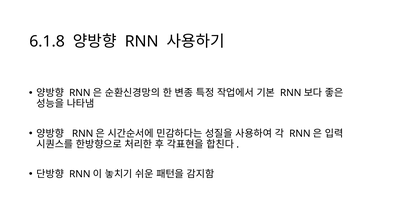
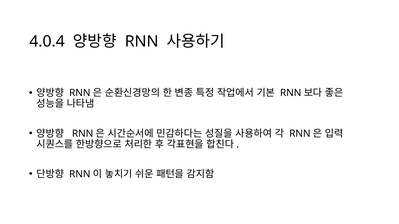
6.1.8: 6.1.8 -> 4.0.4 (47, 41)
